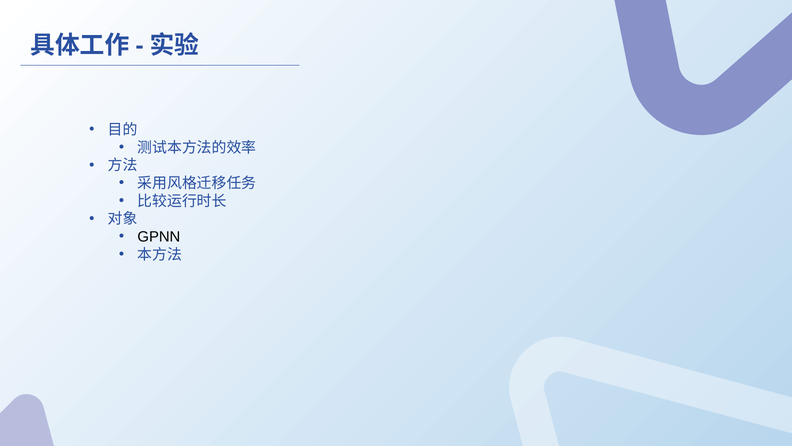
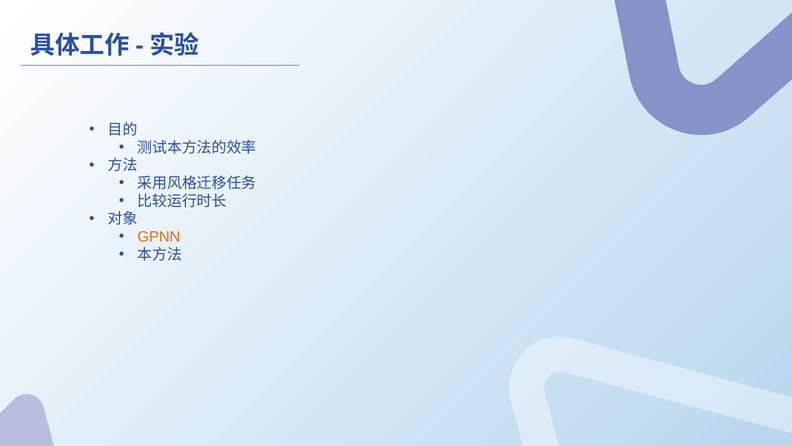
GPNN colour: black -> orange (159, 237)
